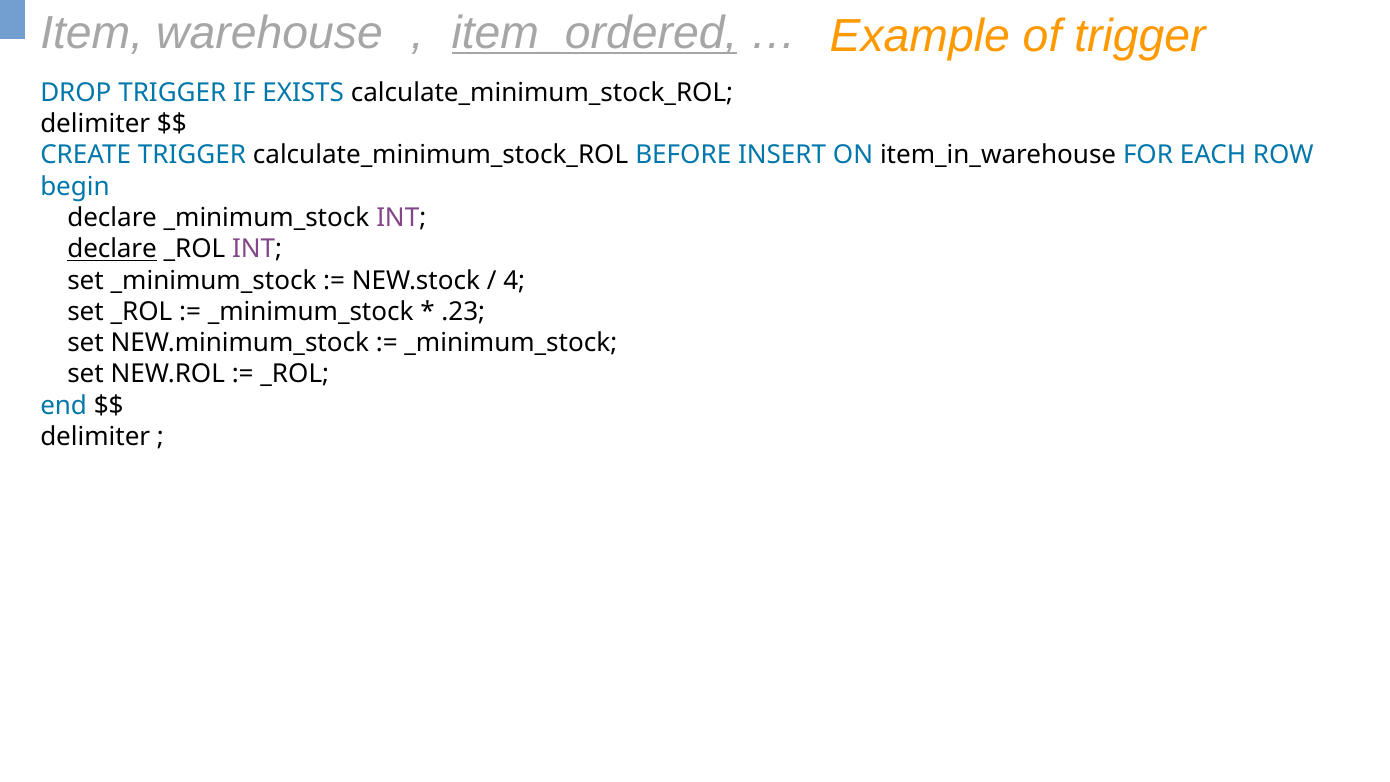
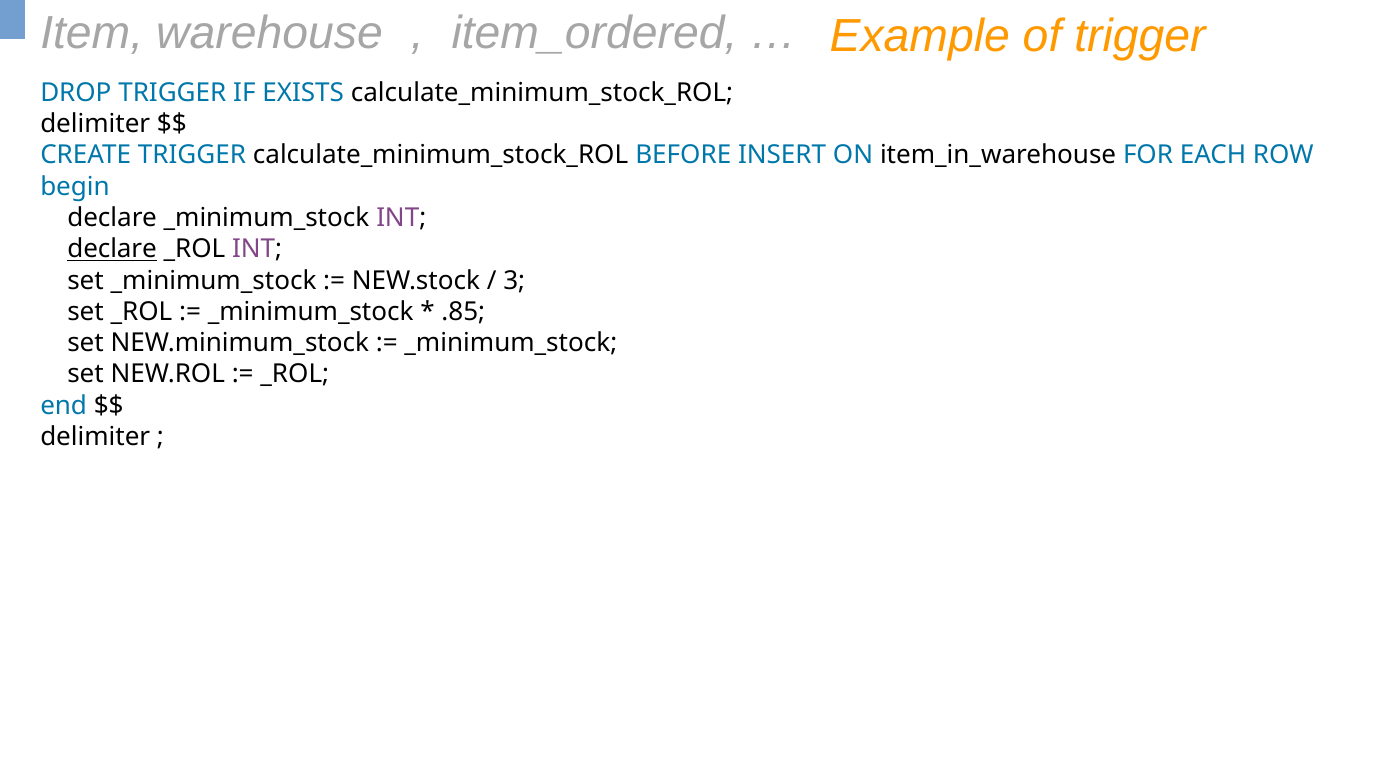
item_ordered underline: present -> none (594, 33)
4: 4 -> 3 (514, 280)
.23: .23 -> .85 (463, 312)
